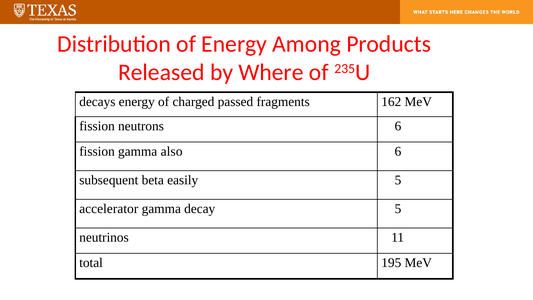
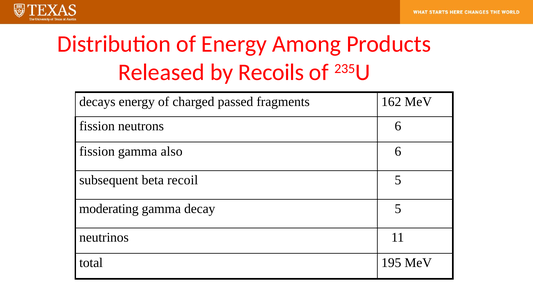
Where: Where -> Recoils (271, 72)
easily: easily -> recoil (183, 180)
accelerator: accelerator -> moderating (109, 209)
